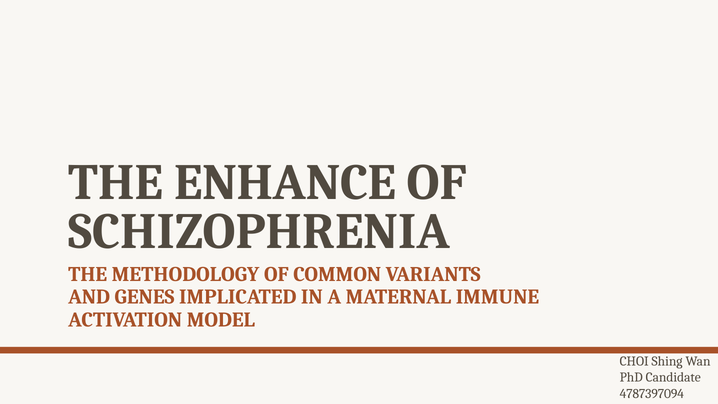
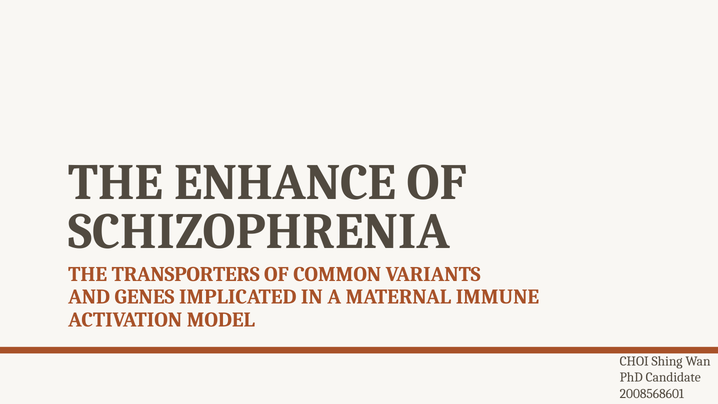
METHODOLOGY: METHODOLOGY -> TRANSPORTERS (186, 274)
4787397094: 4787397094 -> 2008568601 (652, 393)
